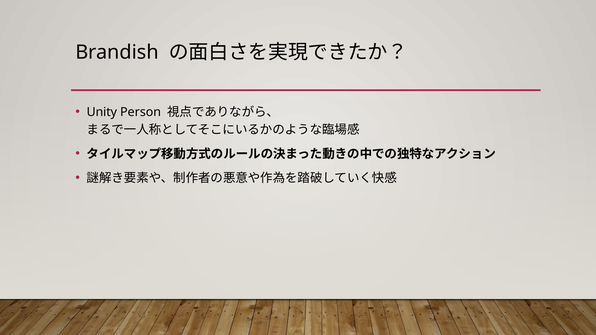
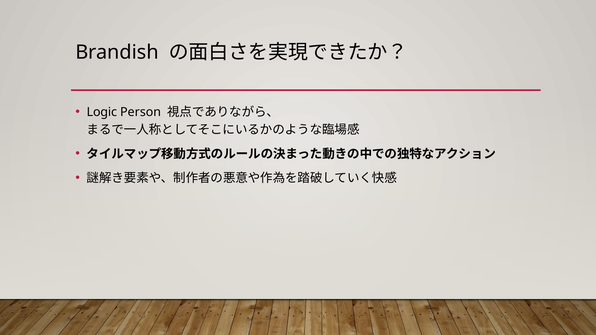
Unity: Unity -> Logic (102, 112)
